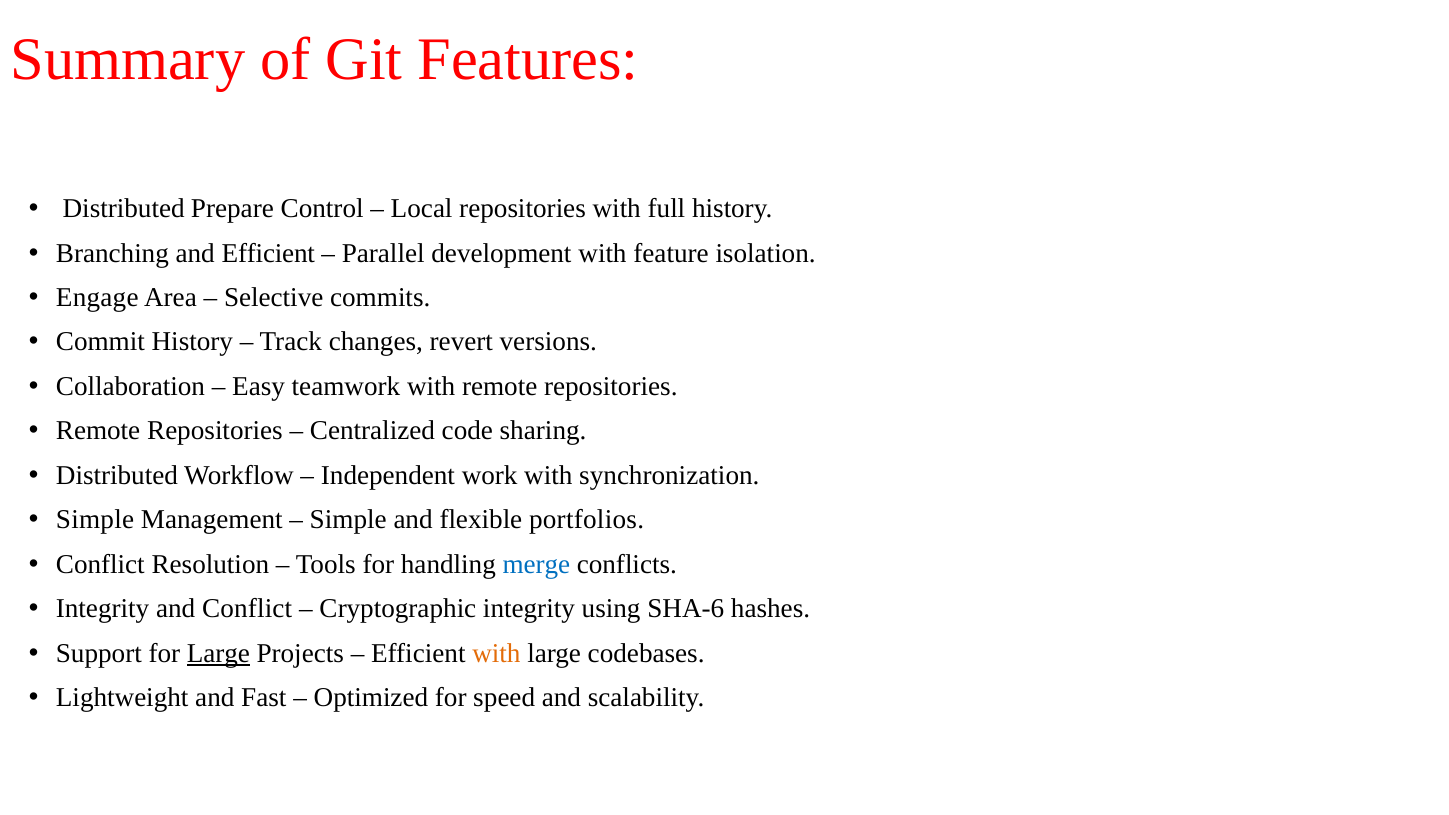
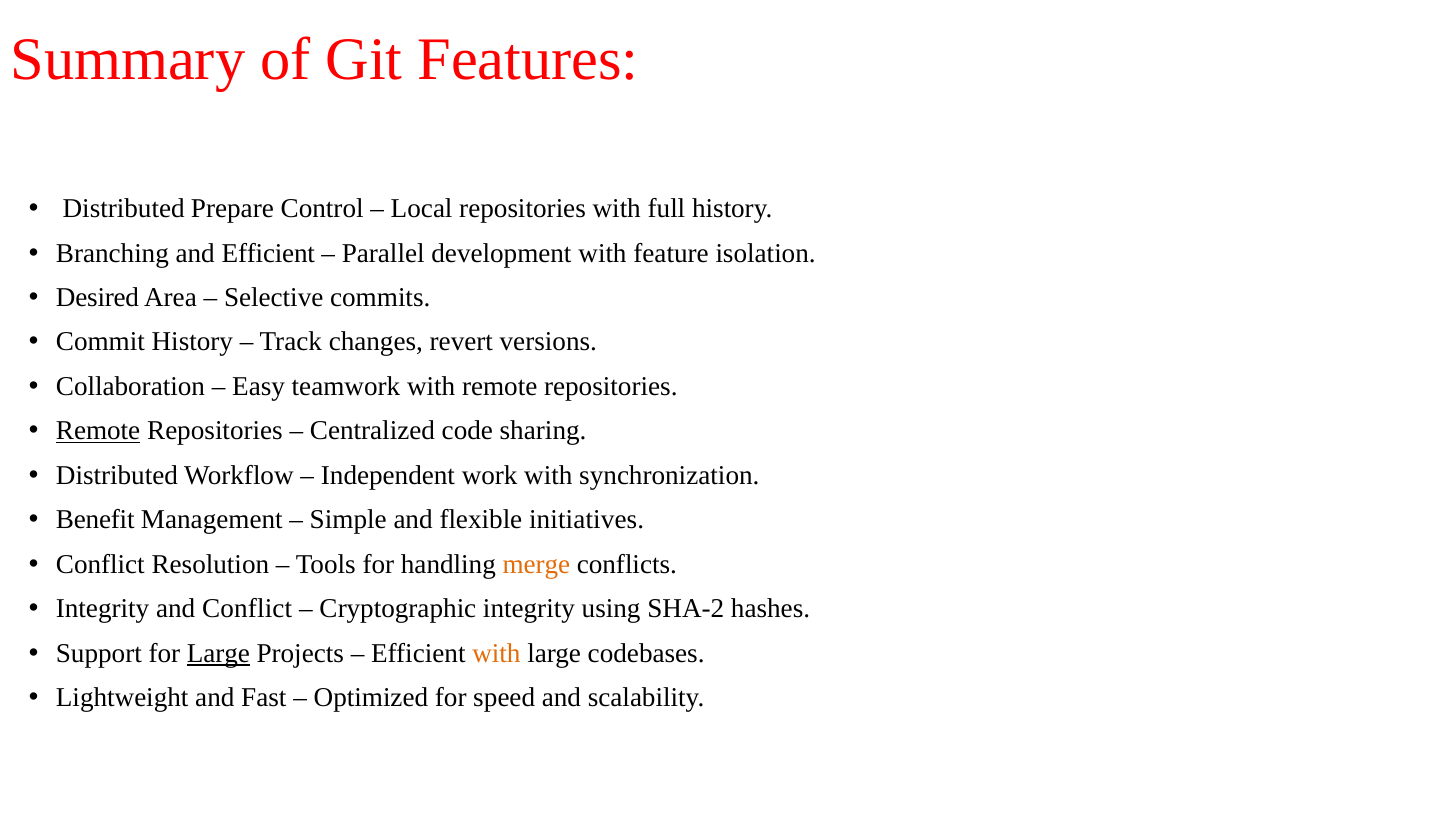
Engage: Engage -> Desired (98, 298)
Remote underline: none -> present (98, 431)
Simple: Simple -> Benefit (95, 520)
portfolios: portfolios -> initiatives (587, 520)
merge colour: blue -> orange (536, 564)
SHA-6: SHA-6 -> SHA-2 (686, 609)
